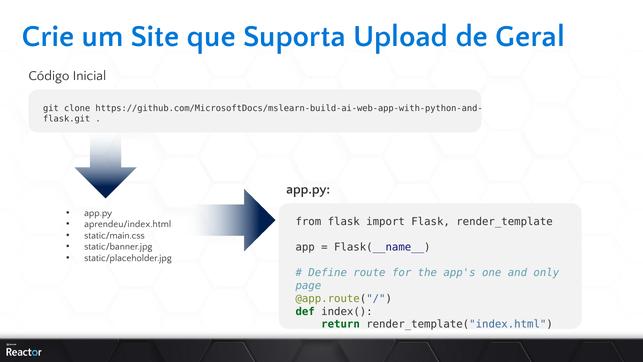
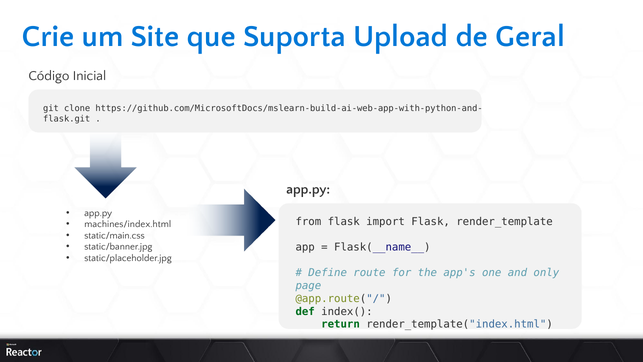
aprendeu/index.html: aprendeu/index.html -> machines/index.html (128, 224)
